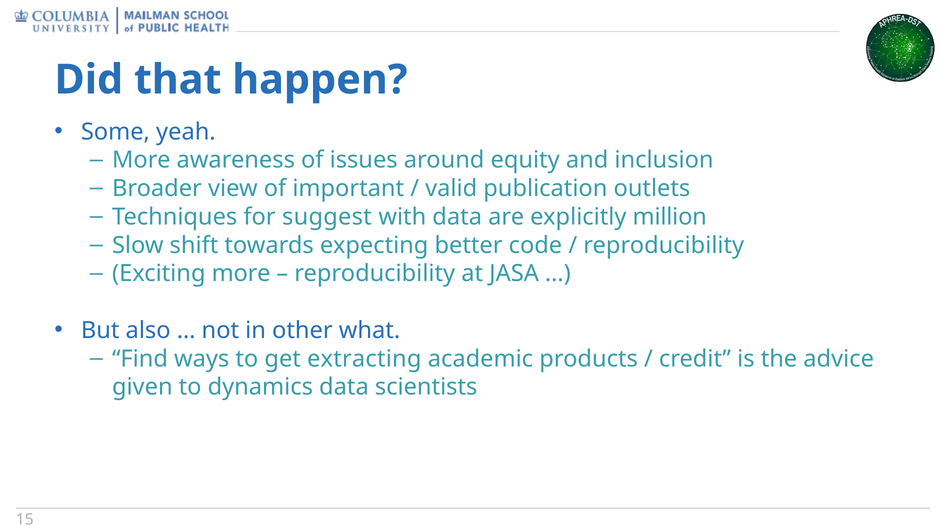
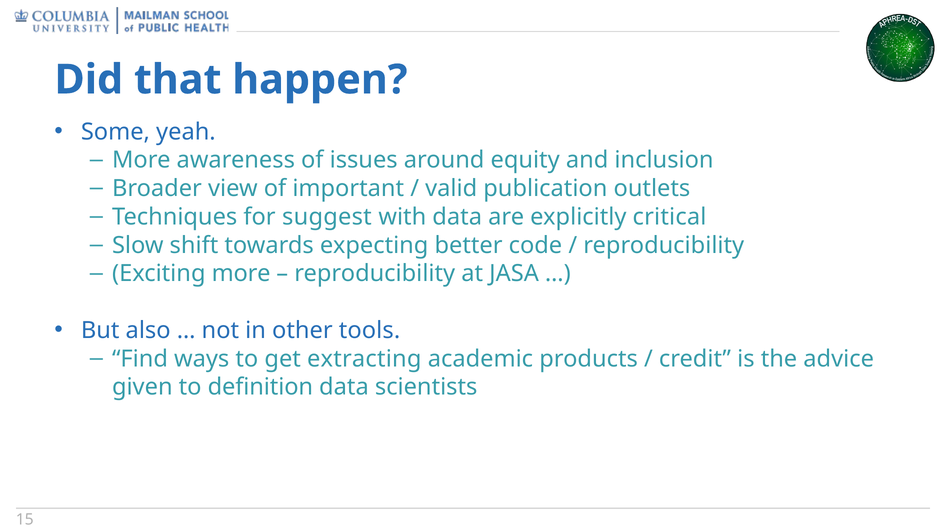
million: million -> critical (670, 217)
what: what -> tools (369, 330)
dynamics: dynamics -> definition (260, 387)
